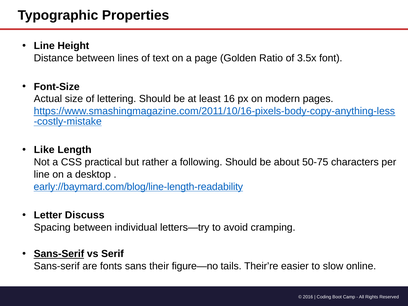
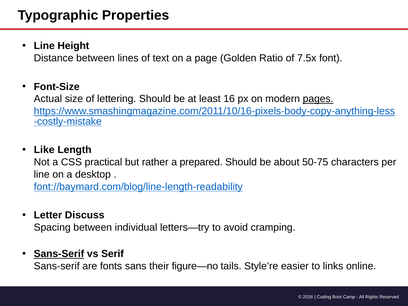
3.5x: 3.5x -> 7.5x (307, 58)
pages underline: none -> present (318, 99)
following: following -> prepared (201, 162)
early://baymard.com/blog/line-length-readability: early://baymard.com/blog/line-length-readability -> font://baymard.com/blog/line-length-readability (138, 187)
Their’re: Their’re -> Style’re (261, 266)
slow: slow -> links (333, 266)
